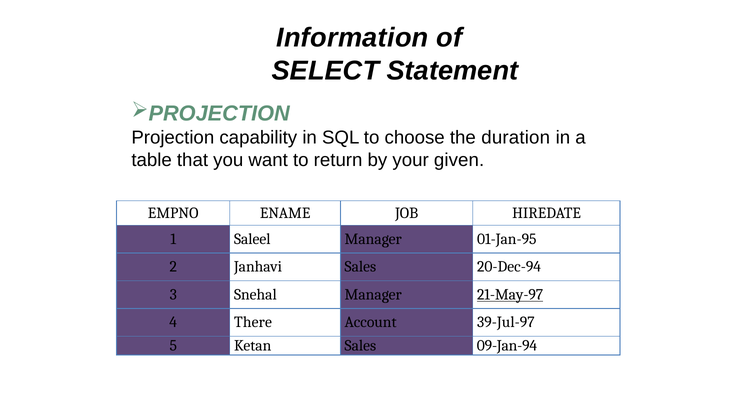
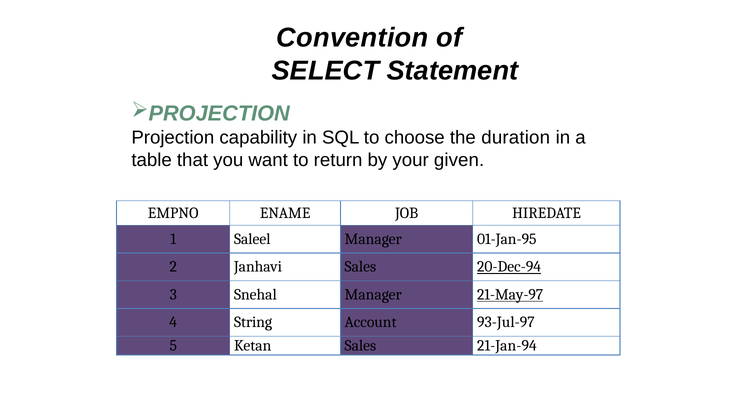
Information: Information -> Convention (352, 38)
20-Dec-94 underline: none -> present (509, 267)
There: There -> String (253, 322)
39-Jul-97: 39-Jul-97 -> 93-Jul-97 (506, 322)
09-Jan-94: 09-Jan-94 -> 21-Jan-94 (507, 345)
